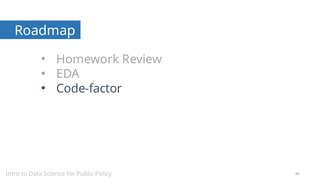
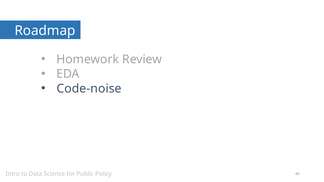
Code-factor: Code-factor -> Code-noise (89, 89)
